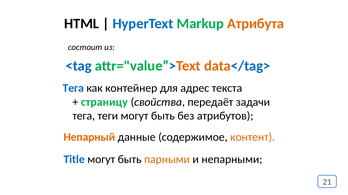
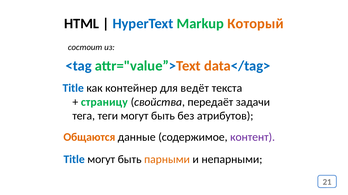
Атрибута: Атрибута -> Который (255, 24)
Тега: Тега -> Title (73, 88)
адрес: адрес -> ведёт (195, 88)
Непарный: Непарный -> Общаются (89, 138)
контент colour: orange -> purple (253, 138)
